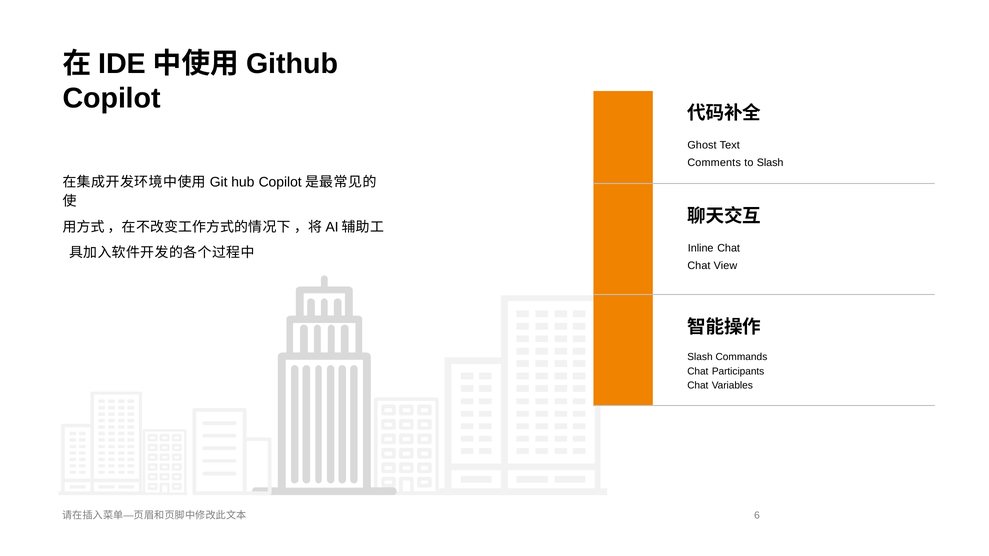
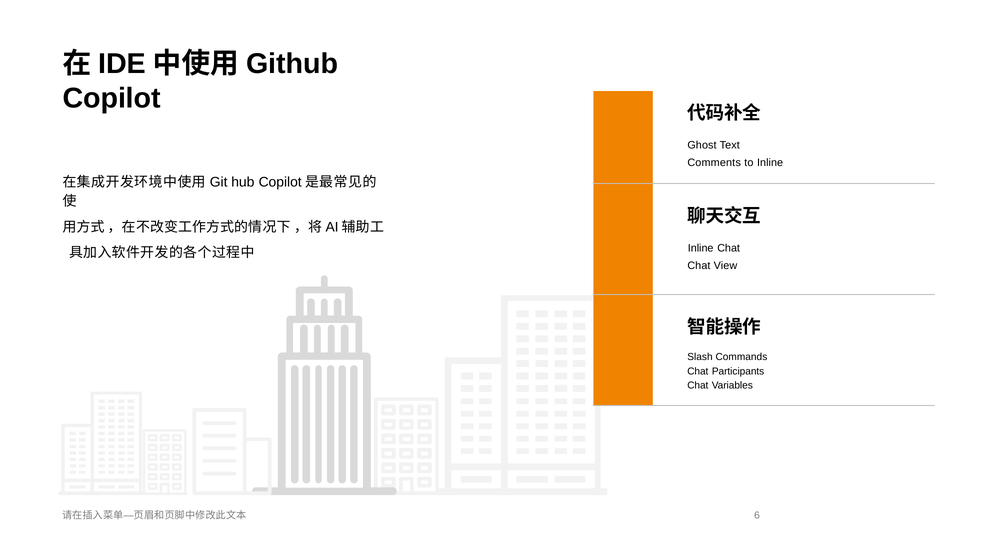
to Slash: Slash -> Inline (770, 163)
